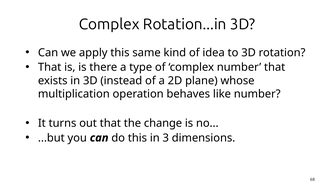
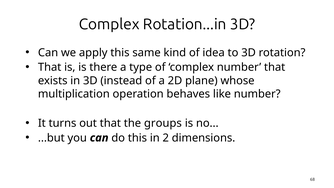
change: change -> groups (163, 123)
3: 3 -> 2 (166, 138)
